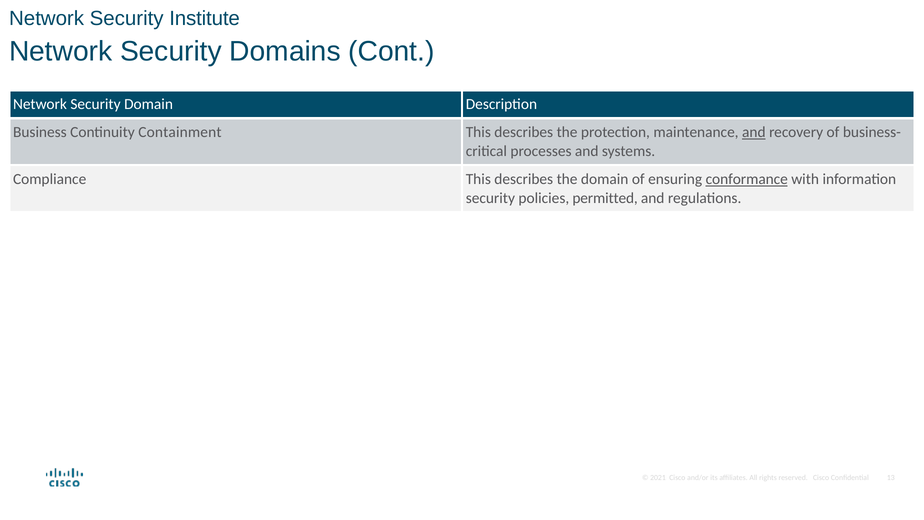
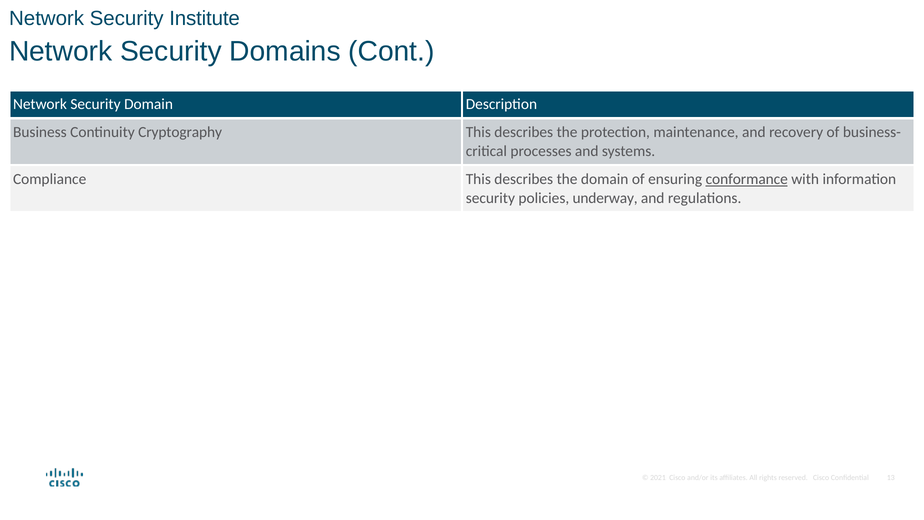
Containment: Containment -> Cryptography (180, 132)
and underline: present -> none (754, 132)
permitted: permitted -> underway (605, 198)
